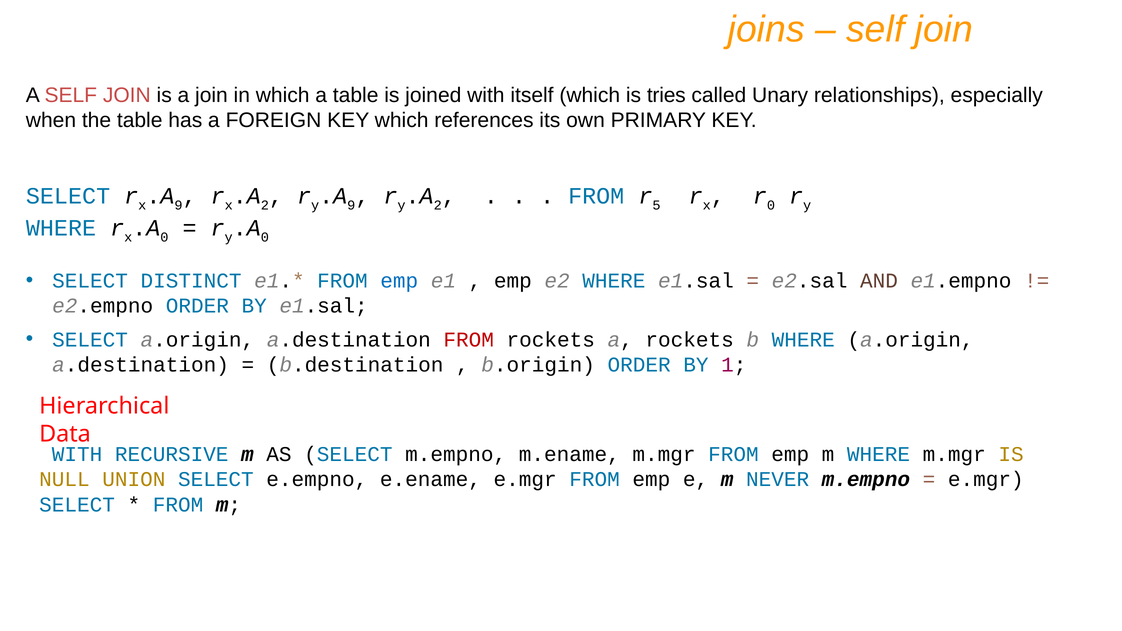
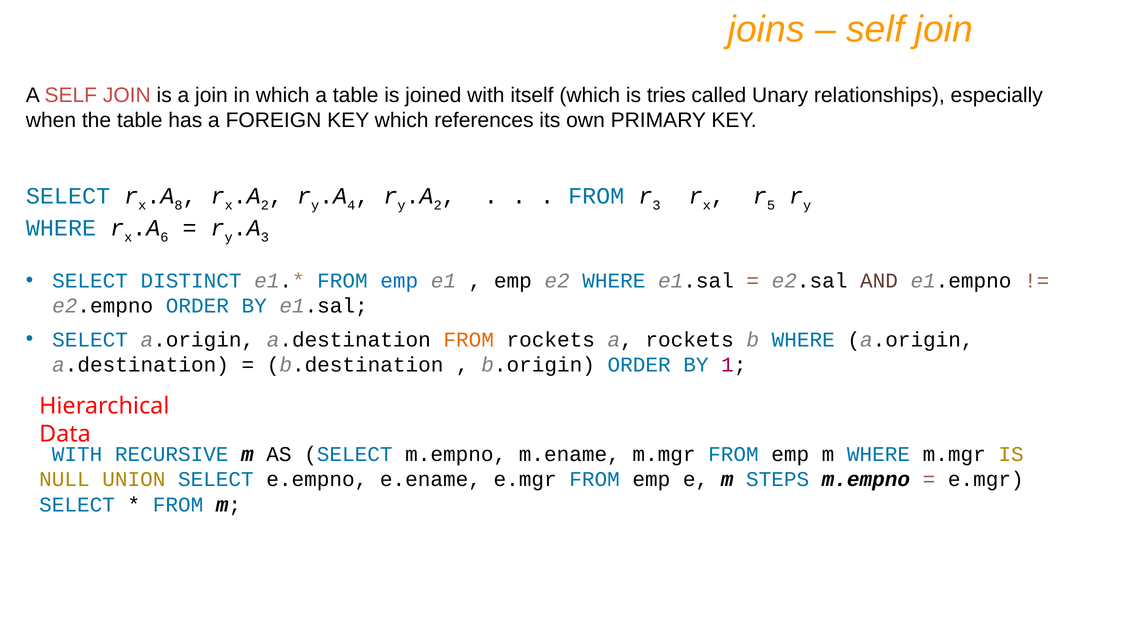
9: 9 -> 8 (179, 205)
9: 9 -> 4 (351, 205)
5: 5 -> 3 (656, 205)
0: 0 -> 5 (771, 205)
0: 0 -> 6 (164, 237)
0: 0 -> 3 (265, 237)
FROM colour: red -> orange (469, 340)
NEVER: NEVER -> STEPS (778, 479)
